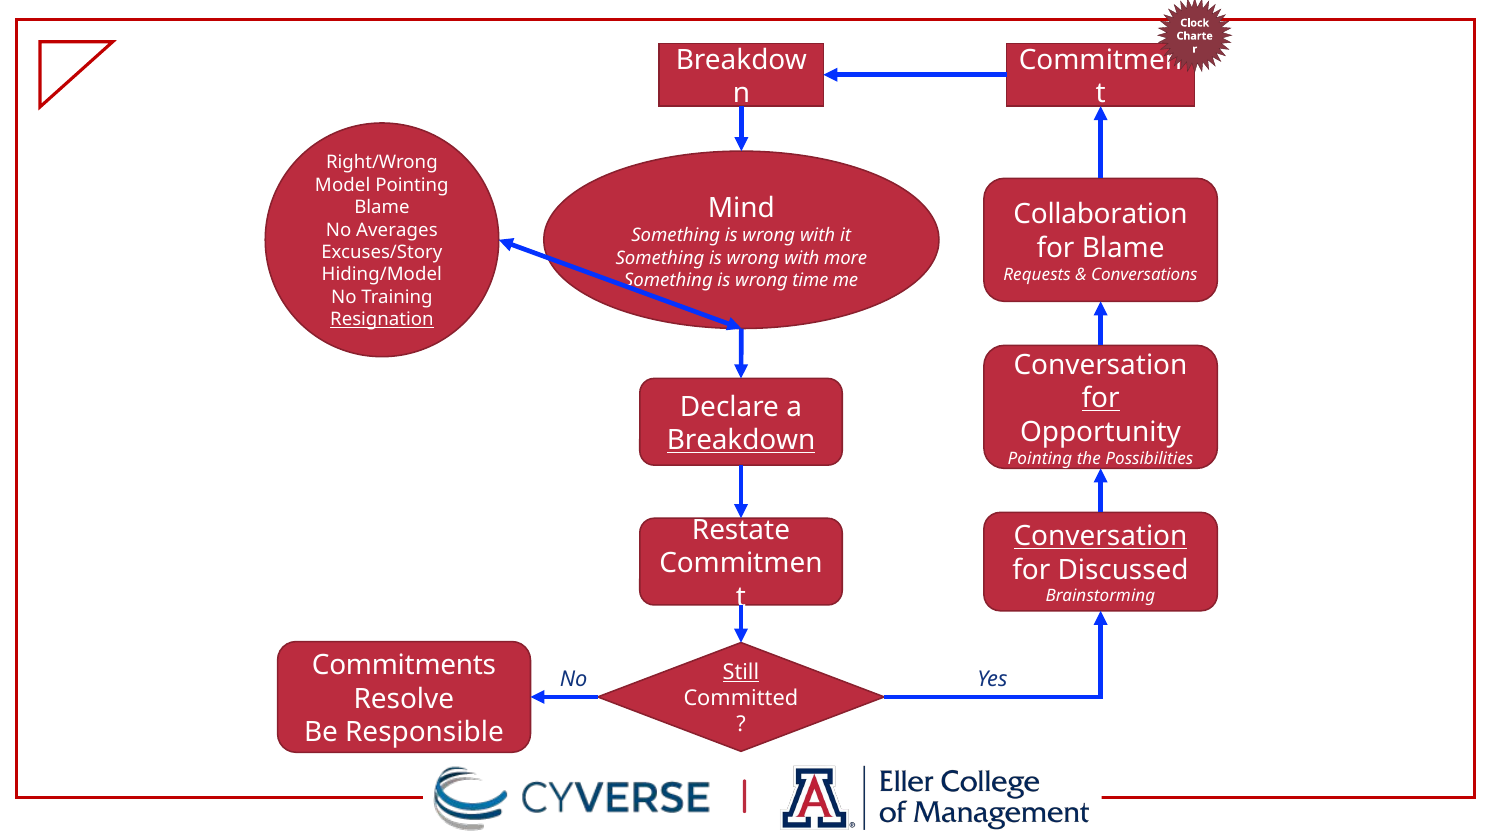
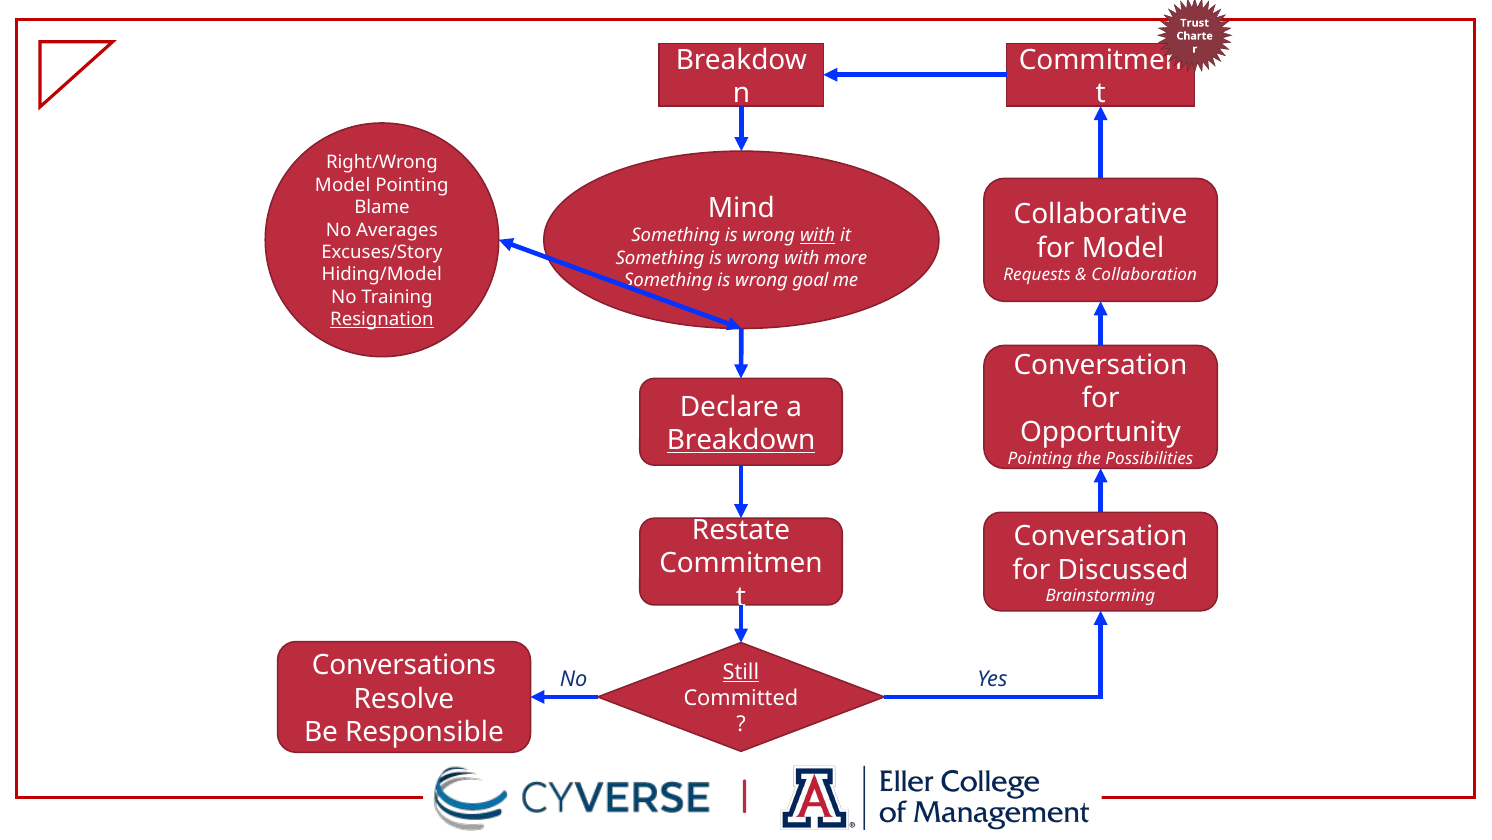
Clock: Clock -> Trust (1195, 23)
Collaboration: Collaboration -> Collaborative (1100, 214)
with underline: none -> present (818, 235)
for Blame: Blame -> Model (1123, 248)
Conversations: Conversations -> Collaboration (1144, 274)
time: time -> goal (810, 280)
for underline: present -> none (1101, 398)
Conversation underline: present -> none (1100, 536)
Commitments: Commitments -> Conversations (404, 665)
